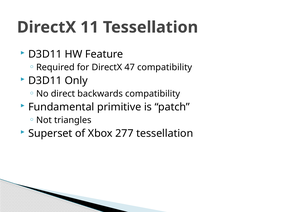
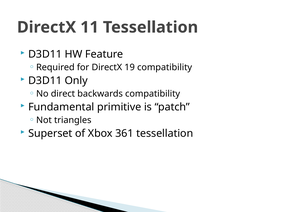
47: 47 -> 19 (130, 67)
277: 277 -> 361 (124, 134)
